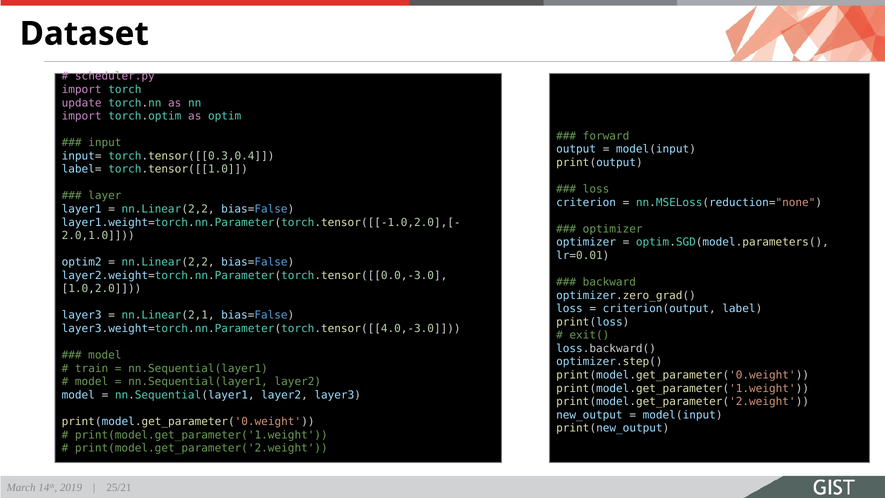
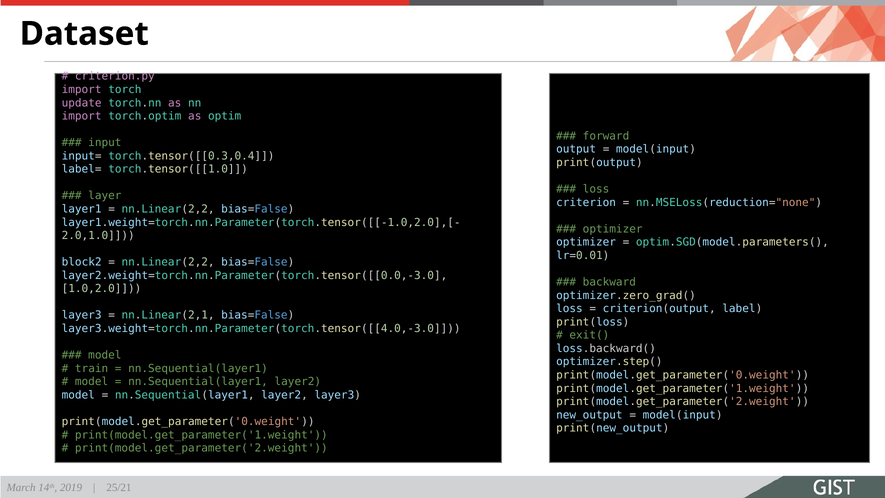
scheduler.py: scheduler.py -> criterion.py (115, 76)
optim2: optim2 -> block2 (82, 262)
